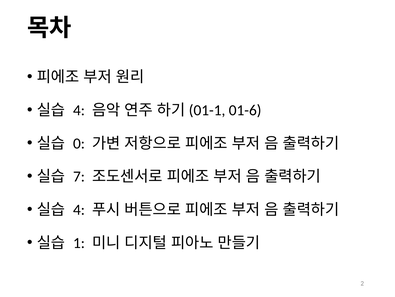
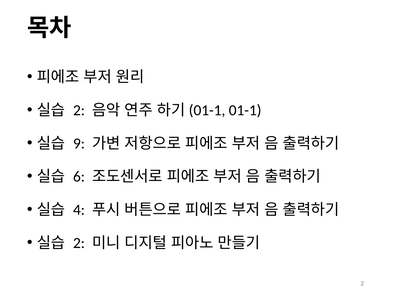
4: 4 -> 2 (79, 110)
01-6: 01-6 -> 01-1 (245, 110)
0: 0 -> 9 (79, 143)
7: 7 -> 6 (79, 176)
1: 1 -> 2 (79, 242)
